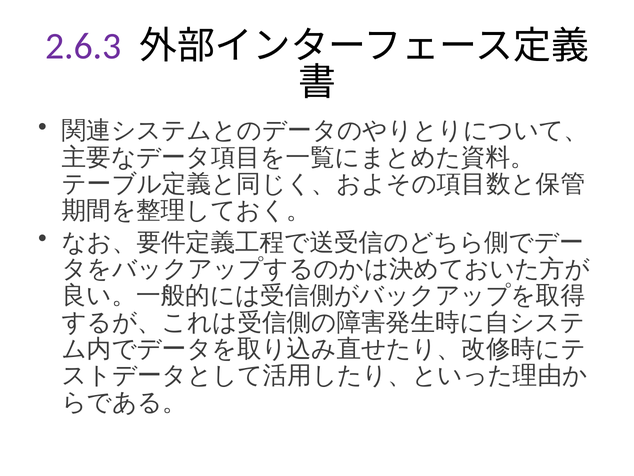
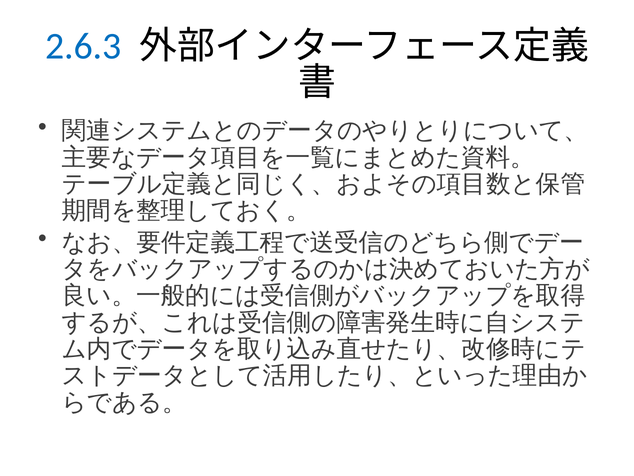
2.6.3 colour: purple -> blue (83, 46)
